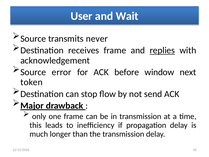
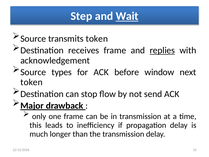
User: User -> Step (81, 16)
Wait underline: none -> present (127, 16)
transmits never: never -> token (97, 39)
error: error -> types (62, 72)
